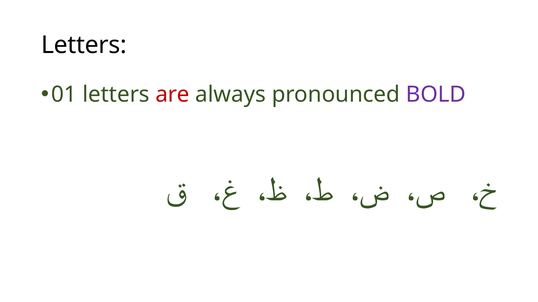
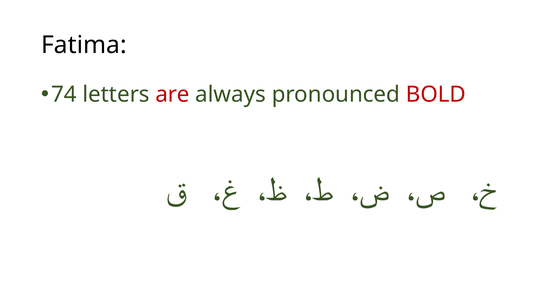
Letters: Letters -> Fatima (84, 45)
01: 01 -> 74 (64, 95)
BOLD colour: purple -> red (436, 95)
